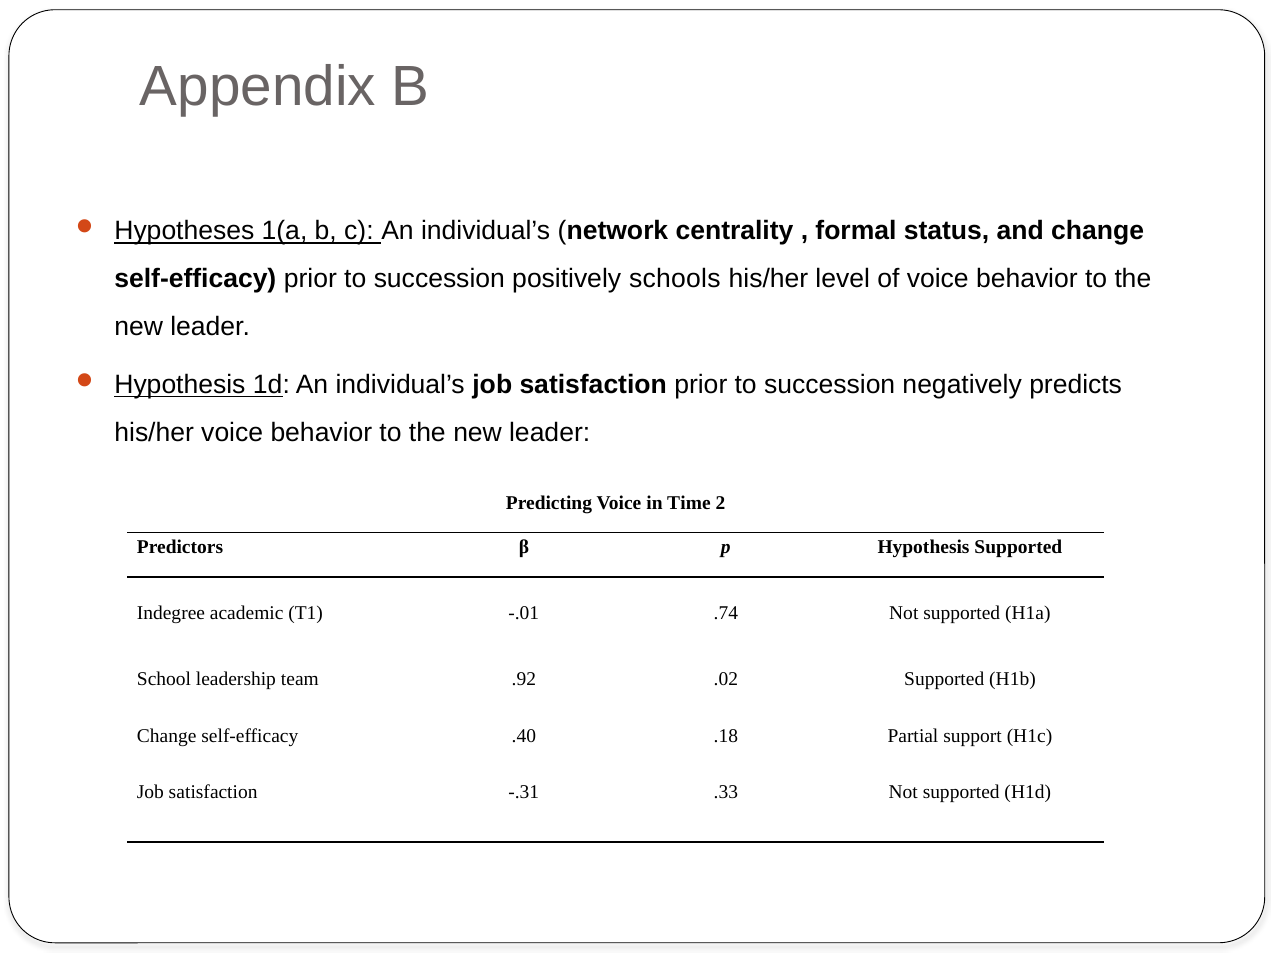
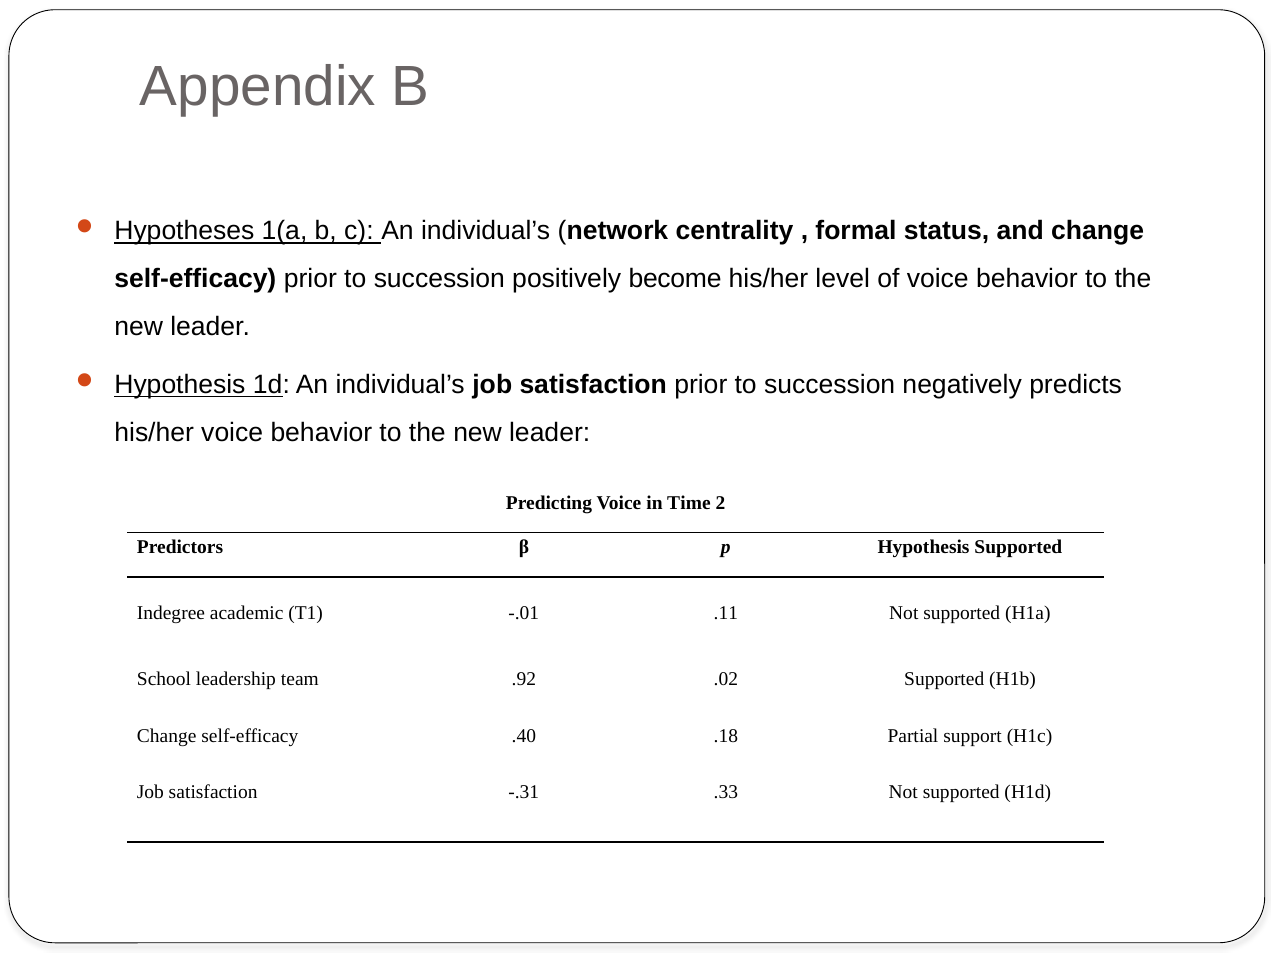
schools: schools -> become (675, 279)
.74: .74 -> .11 (726, 612)
